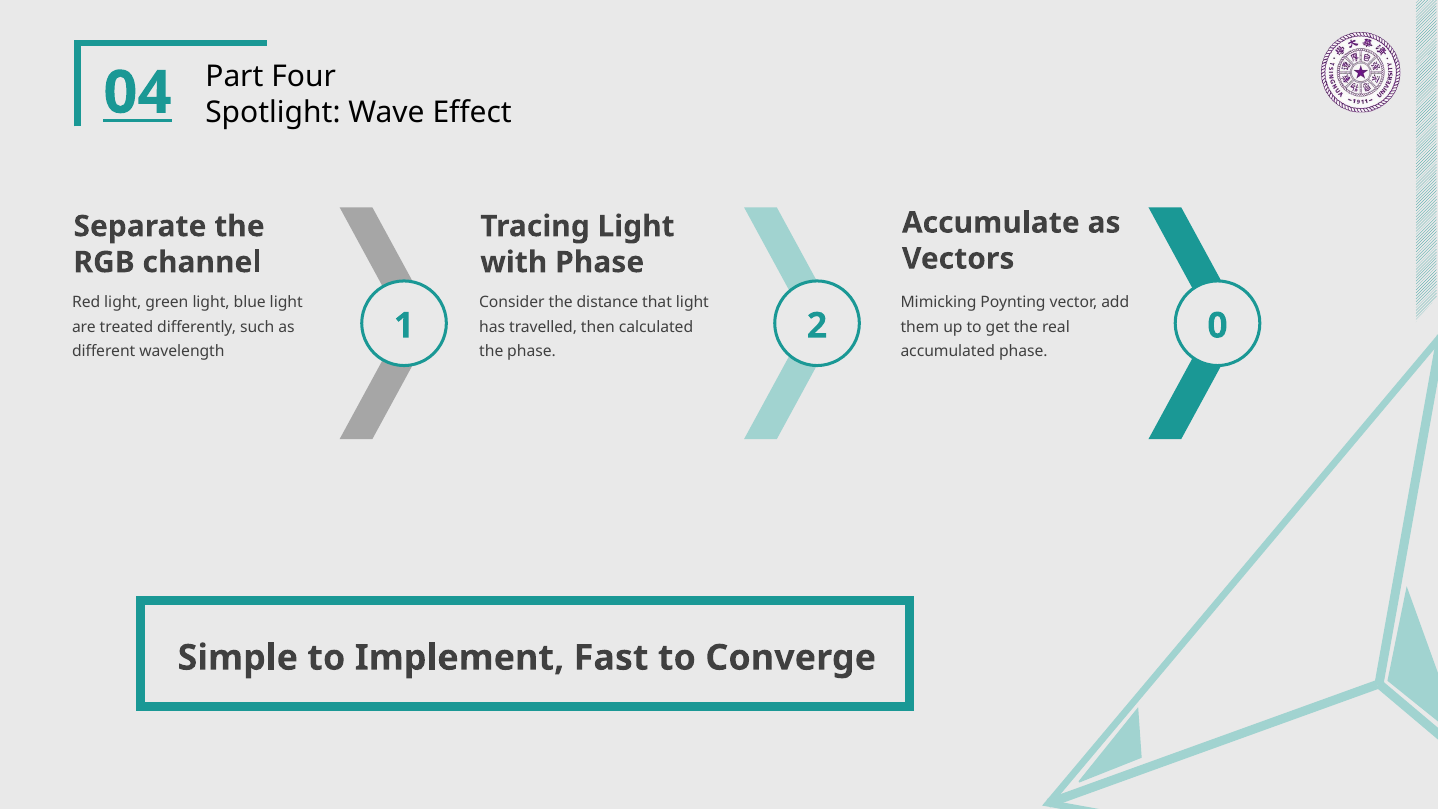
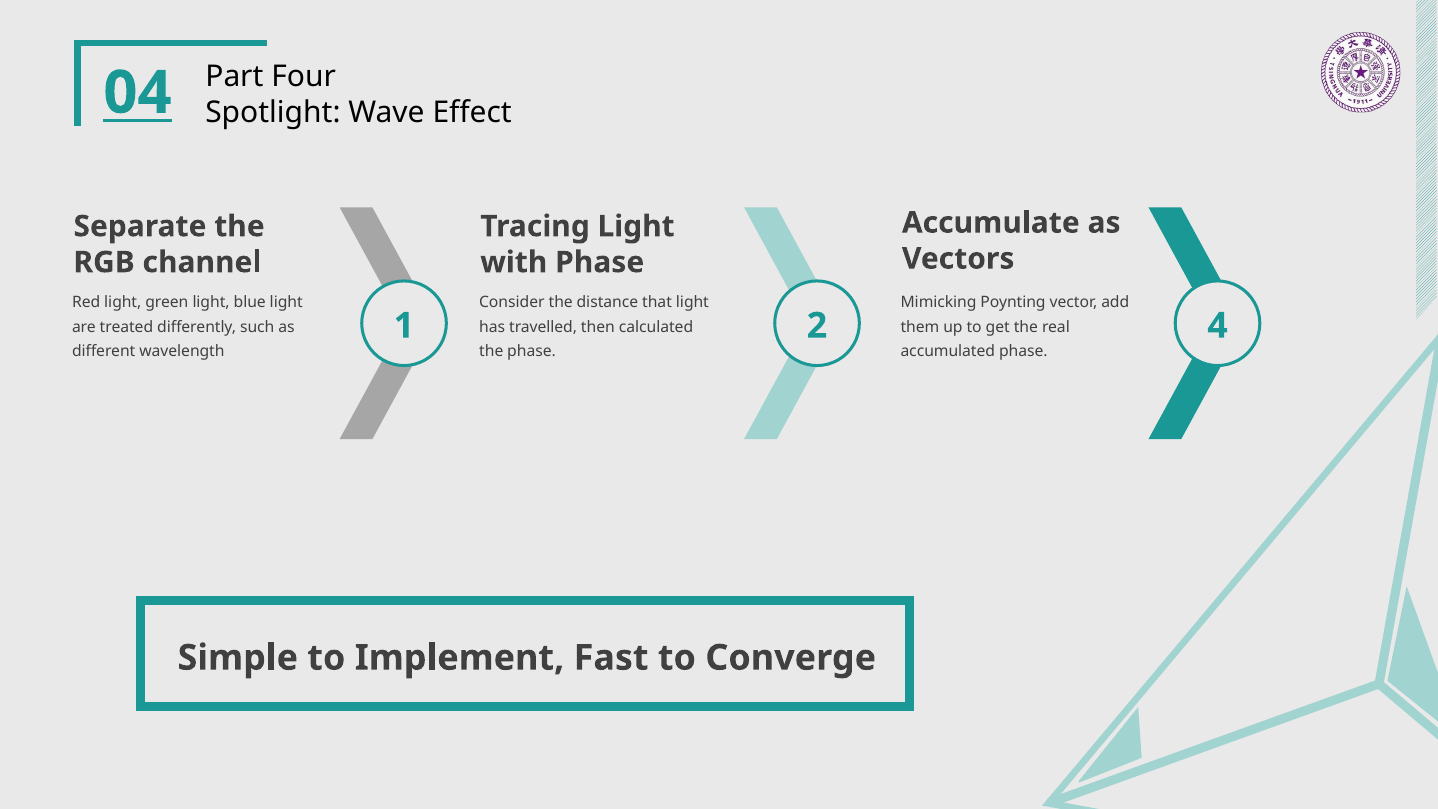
0: 0 -> 4 (1218, 326)
